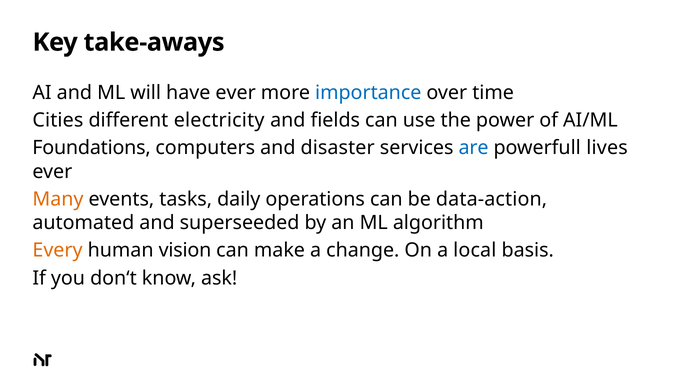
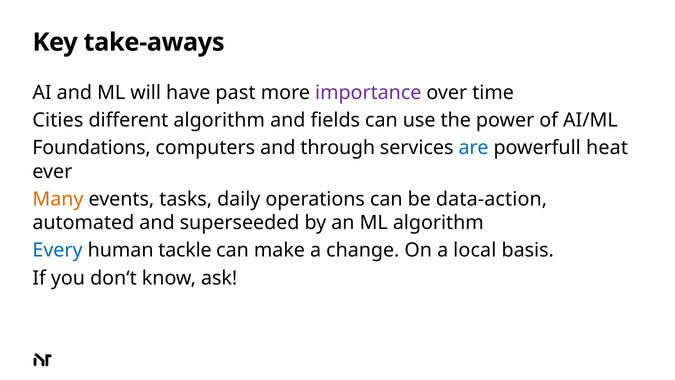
have ever: ever -> past (236, 93)
importance colour: blue -> purple (368, 93)
different electricity: electricity -> algorithm (219, 120)
disaster: disaster -> through (338, 148)
lives: lives -> heat (607, 148)
Every colour: orange -> blue (58, 250)
vision: vision -> tackle (185, 250)
